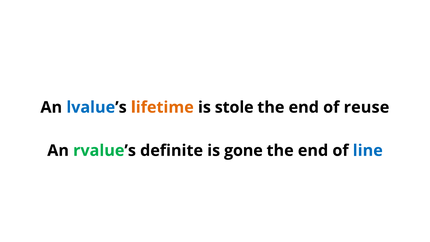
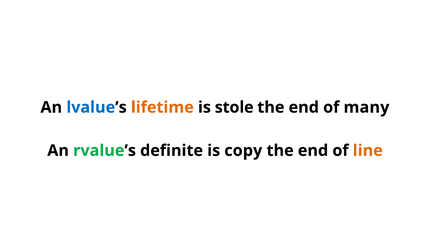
reuse: reuse -> many (366, 107)
gone: gone -> copy (243, 151)
line colour: blue -> orange (368, 151)
